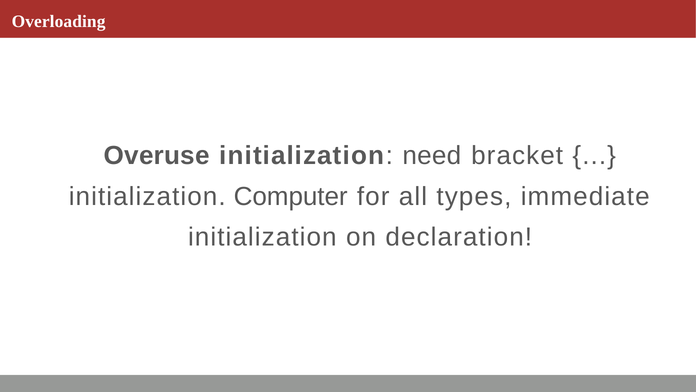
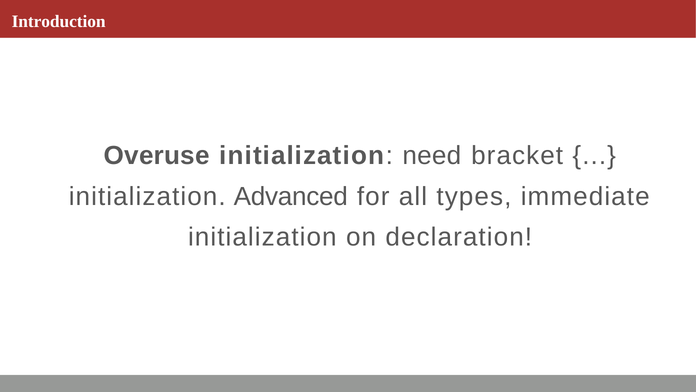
Overloading: Overloading -> Introduction (59, 21)
Computer: Computer -> Advanced (291, 196)
